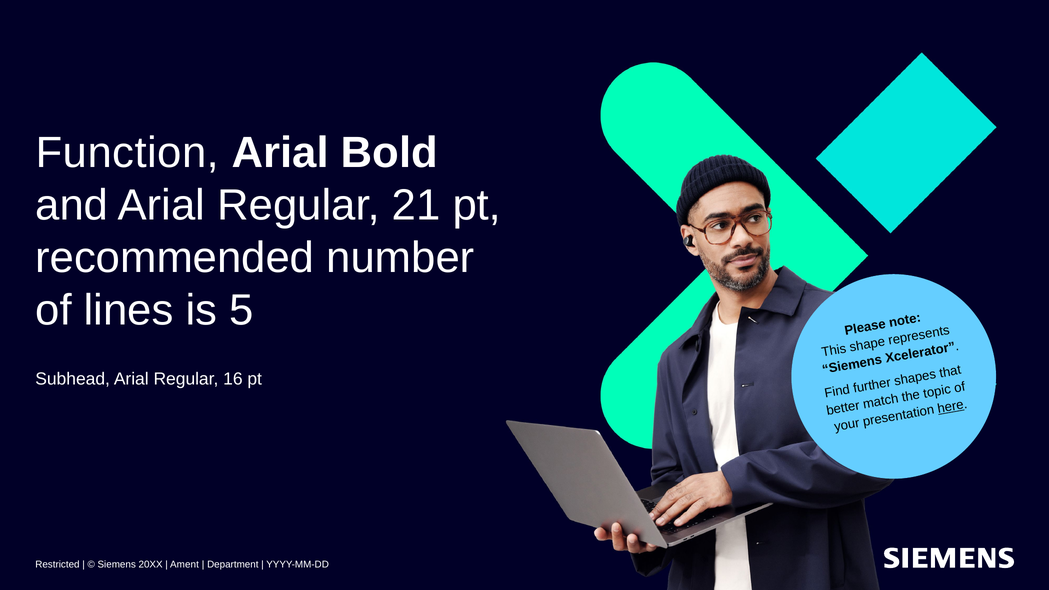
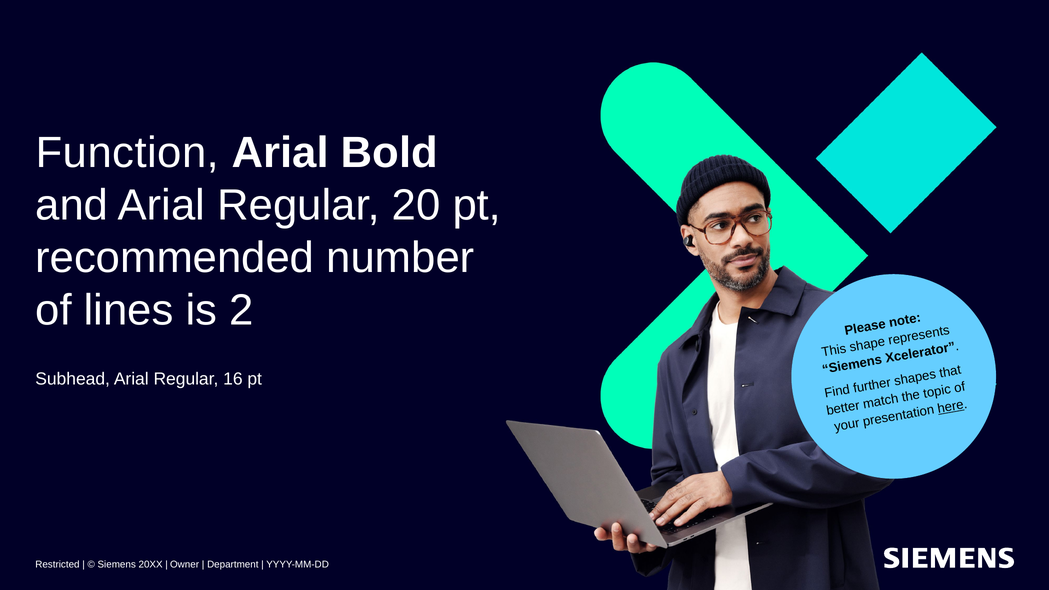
21: 21 -> 20 (416, 205)
5: 5 -> 2 (241, 310)
Ament: Ament -> Owner (185, 565)
